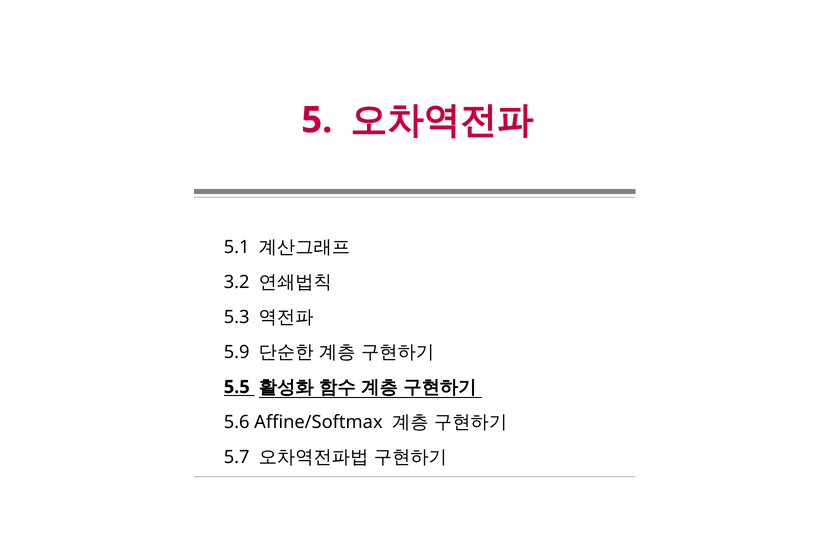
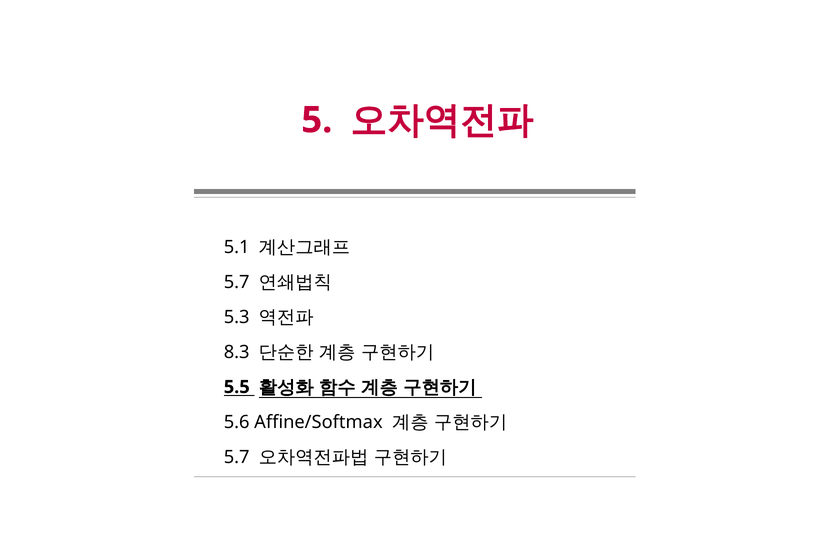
3.2: 3.2 -> 5.7 (237, 282)
5.9: 5.9 -> 8.3 (237, 352)
